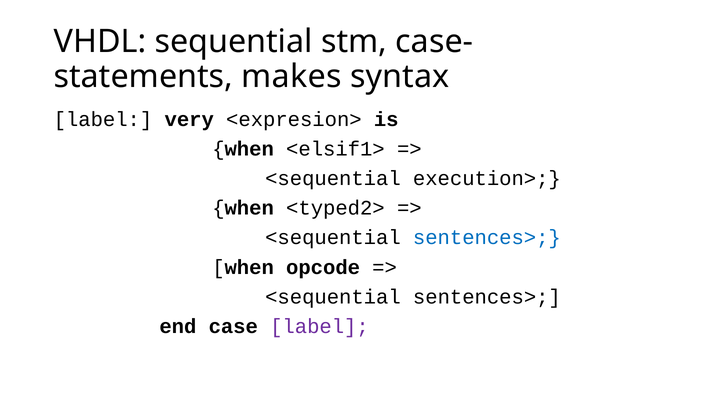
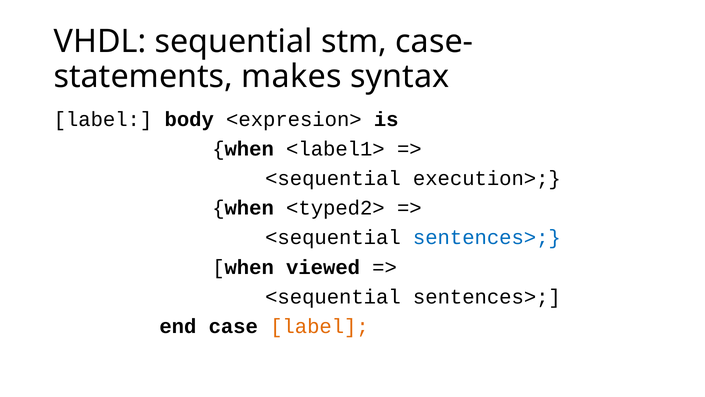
very: very -> body (189, 119)
<elsif1>: <elsif1> -> <label1> (335, 149)
opcode: opcode -> viewed (323, 267)
label colour: purple -> orange (319, 326)
